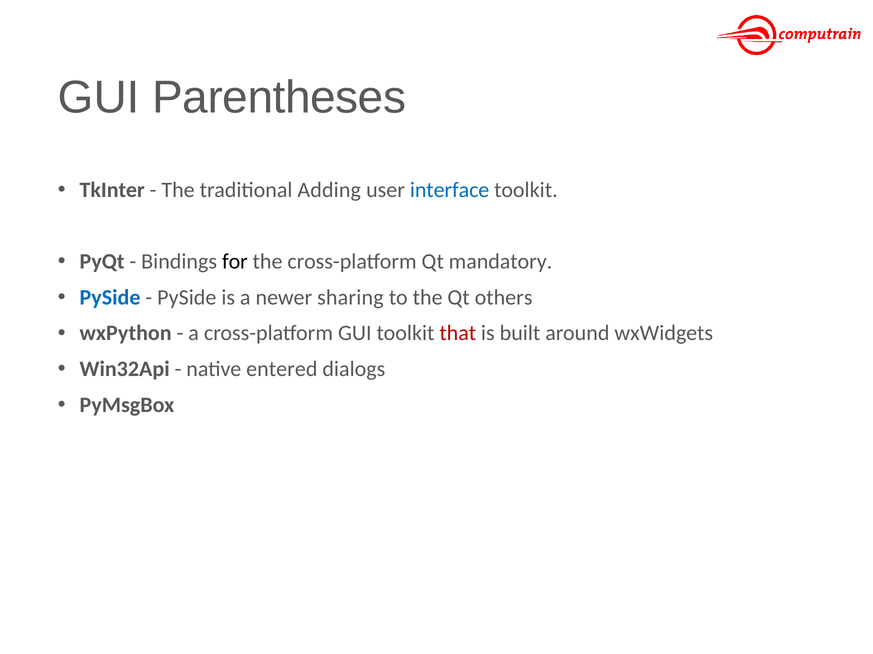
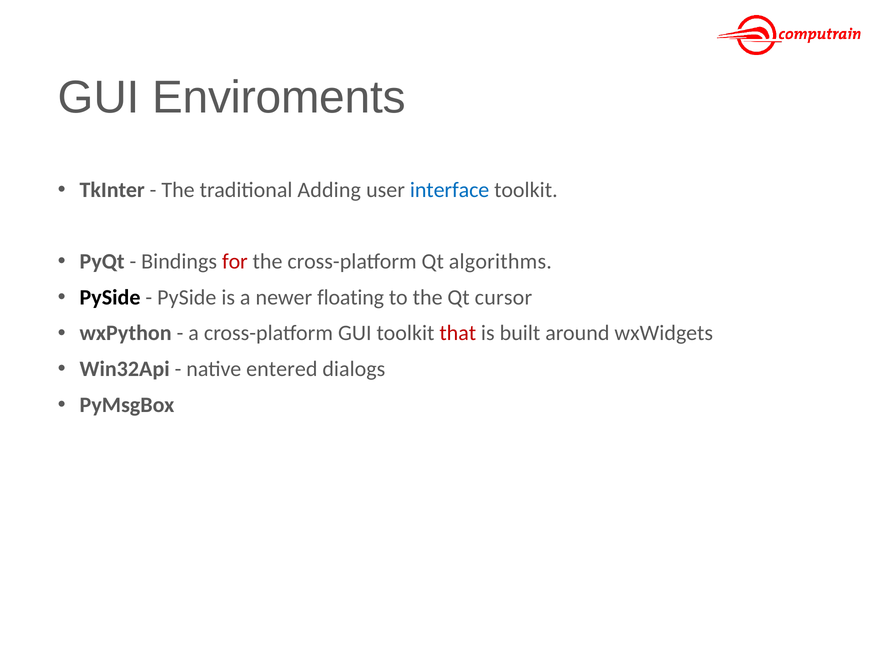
Parentheses: Parentheses -> Enviroments (279, 98)
for colour: black -> red (235, 262)
mandatory: mandatory -> algorithms (500, 262)
PySide colour: blue -> black (110, 298)
sharing: sharing -> floating (351, 298)
others: others -> cursor (503, 298)
